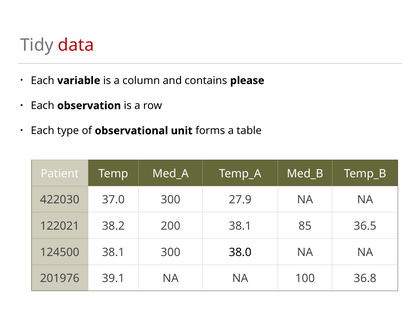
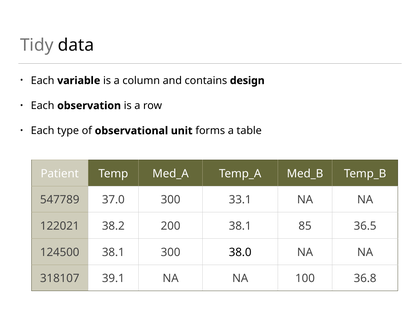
data colour: red -> black (76, 45)
please: please -> design (247, 81)
422030: 422030 -> 547789 (60, 200)
27.9: 27.9 -> 33.1 (240, 200)
201976: 201976 -> 318107 (60, 278)
